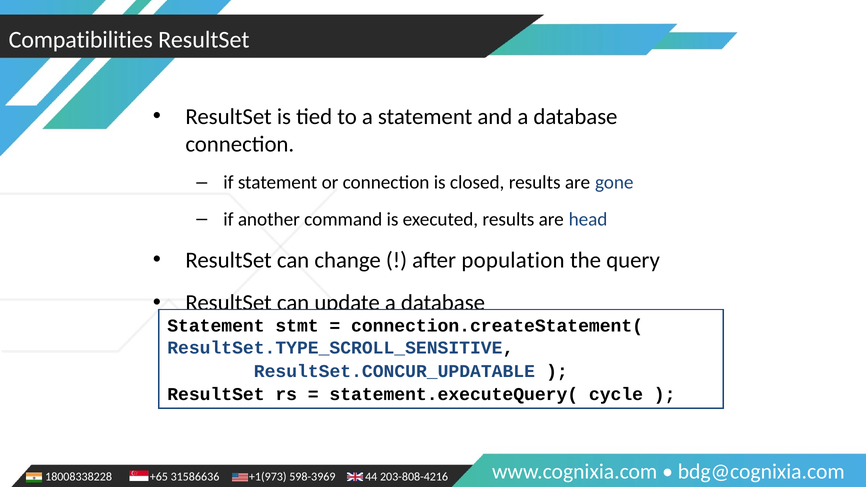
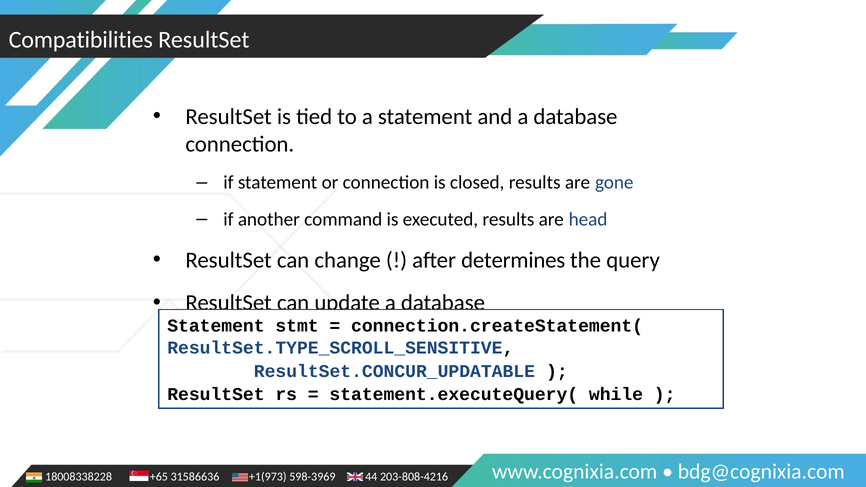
population: population -> determines (513, 260)
cycle: cycle -> while (616, 395)
